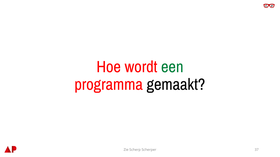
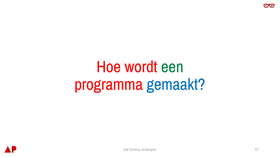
gemaakt colour: black -> blue (176, 85)
